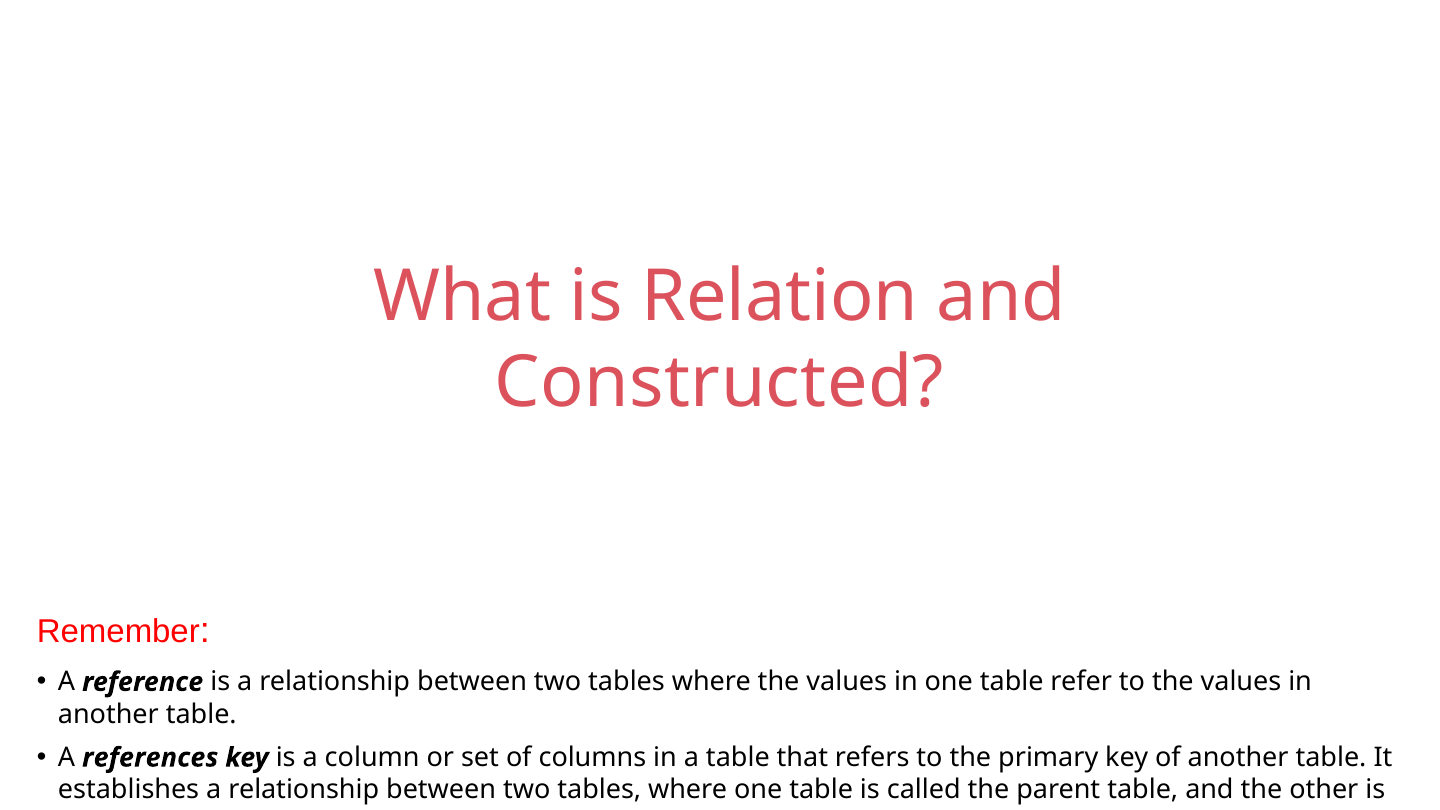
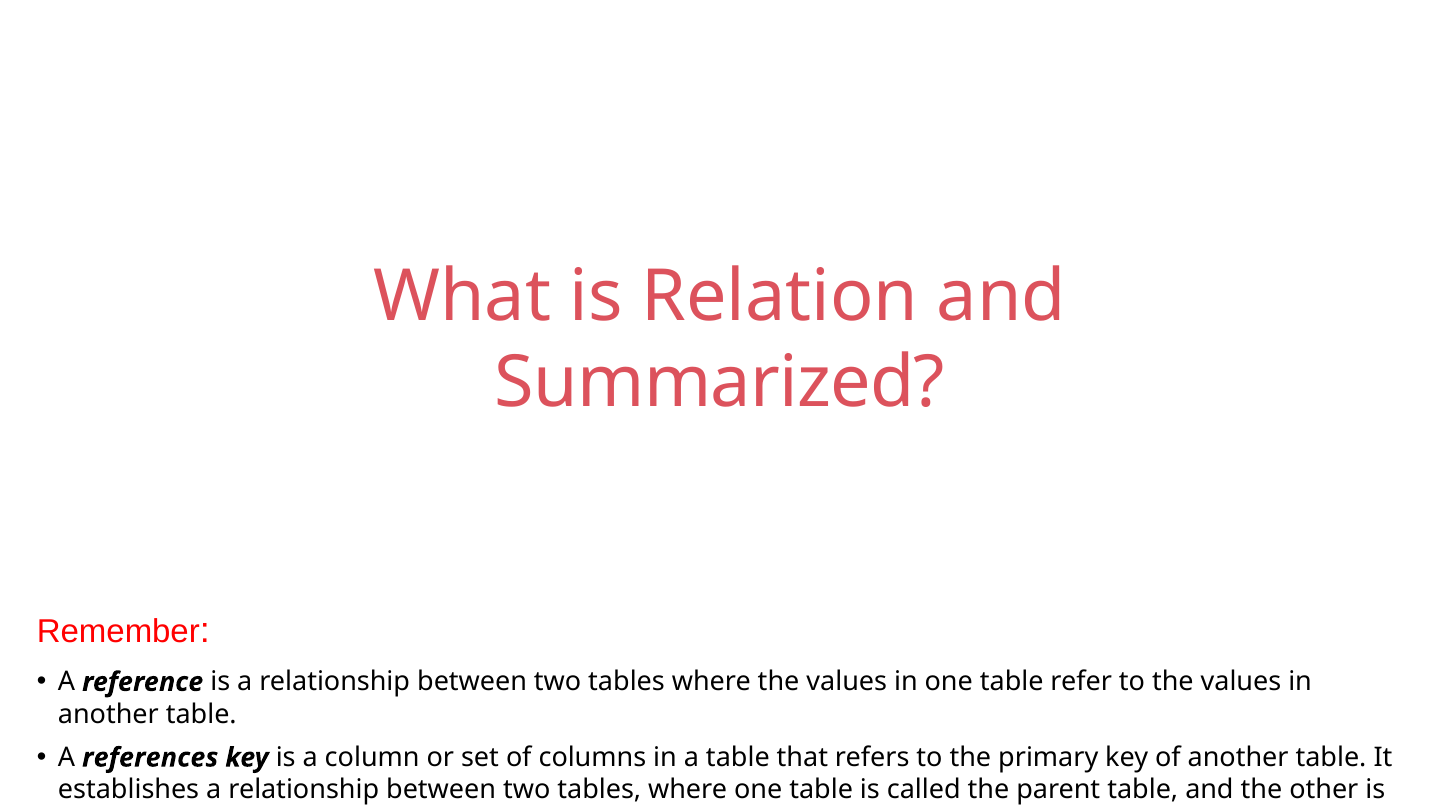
Constructed: Constructed -> Summarized (720, 383)
